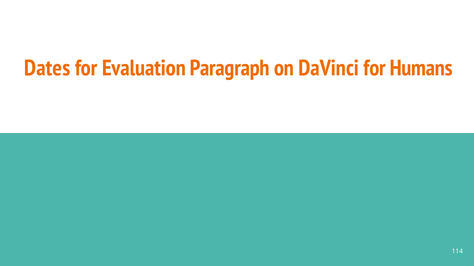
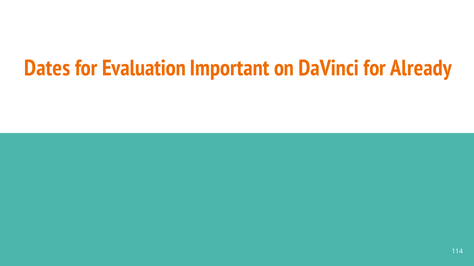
Paragraph: Paragraph -> Important (230, 68)
Humans: Humans -> Already (421, 68)
